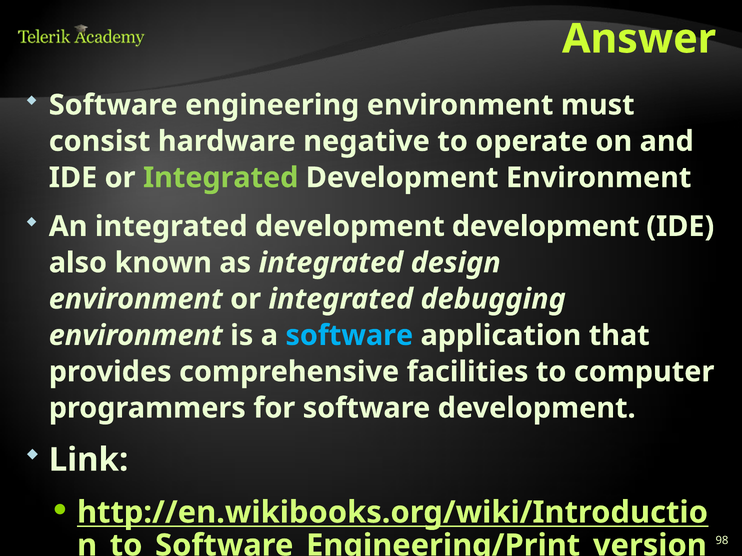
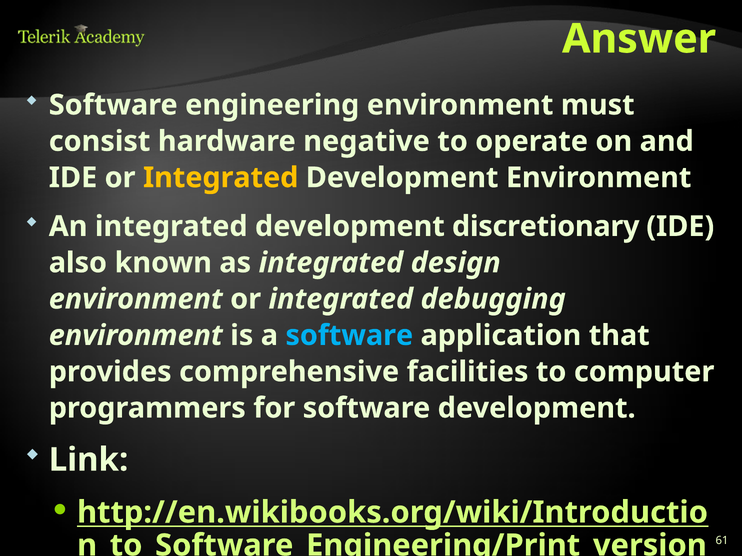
Integrated colour: light green -> yellow (221, 178)
development development: development -> discretionary (546, 227)
98: 98 -> 61 (722, 541)
